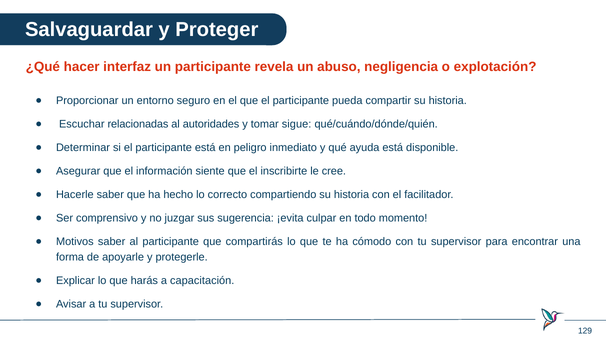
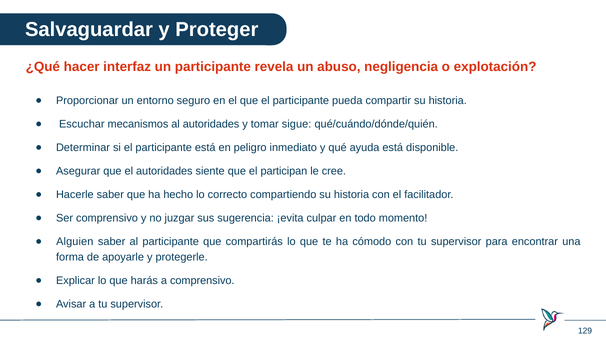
relacionadas: relacionadas -> mecanismos (138, 124)
el información: información -> autoridades (164, 171)
inscribirte: inscribirte -> participan (284, 171)
Motivos: Motivos -> Alguien (75, 242)
a capacitación: capacitación -> comprensivo (202, 280)
